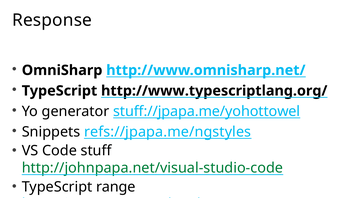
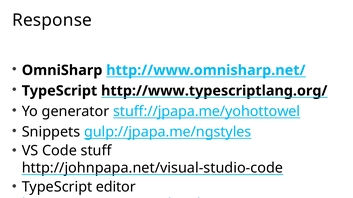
refs://jpapa.me/ngstyles: refs://jpapa.me/ngstyles -> gulp://jpapa.me/ngstyles (168, 132)
http://johnpapa.net/visual-studio-code colour: green -> black (152, 168)
range: range -> editor (116, 187)
